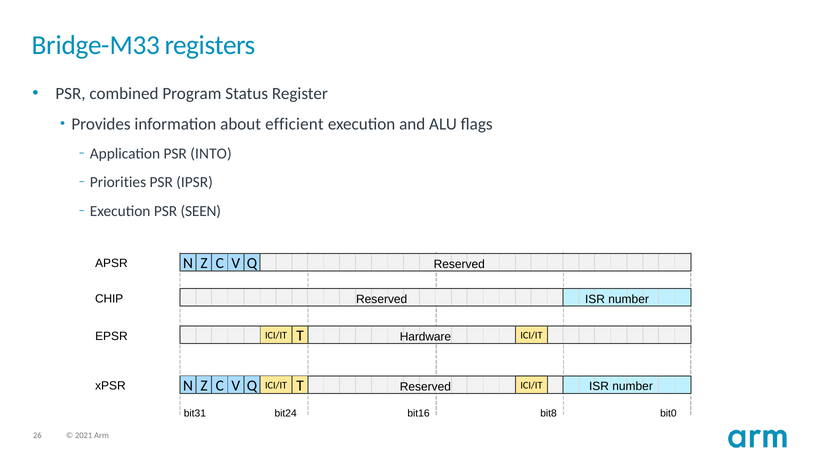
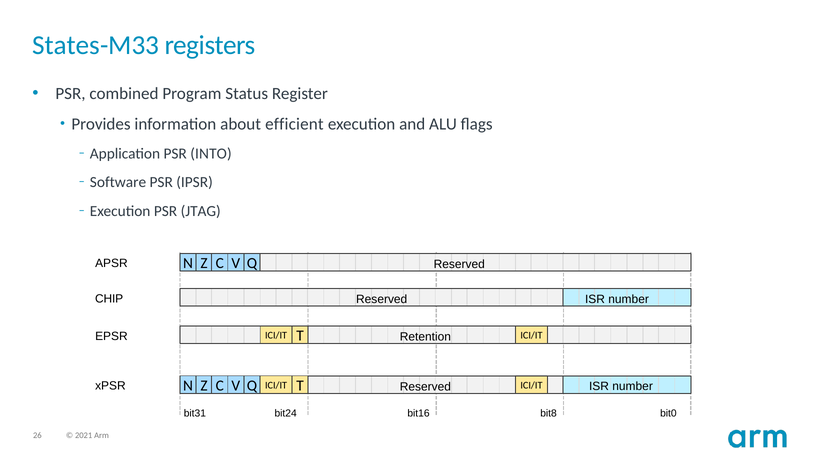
Bridge-M33: Bridge-M33 -> States-M33 (96, 45)
Priorities: Priorities -> Software (118, 182)
SEEN: SEEN -> JTAG (201, 211)
Hardware: Hardware -> Retention (425, 337)
